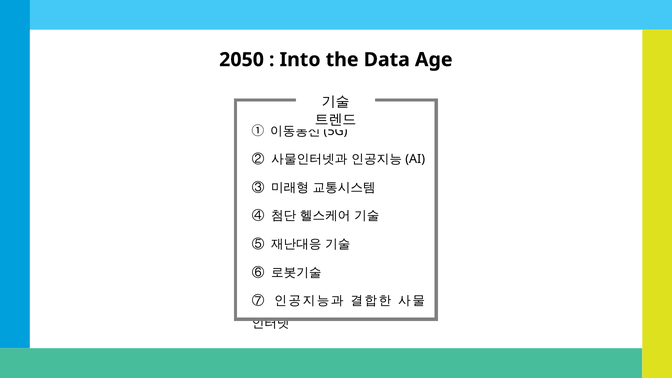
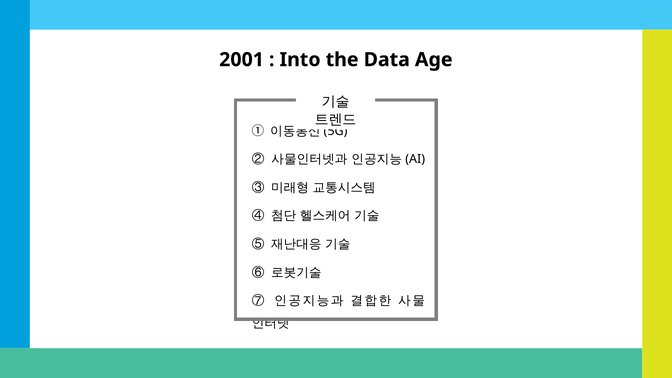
2050: 2050 -> 2001 (242, 60)
